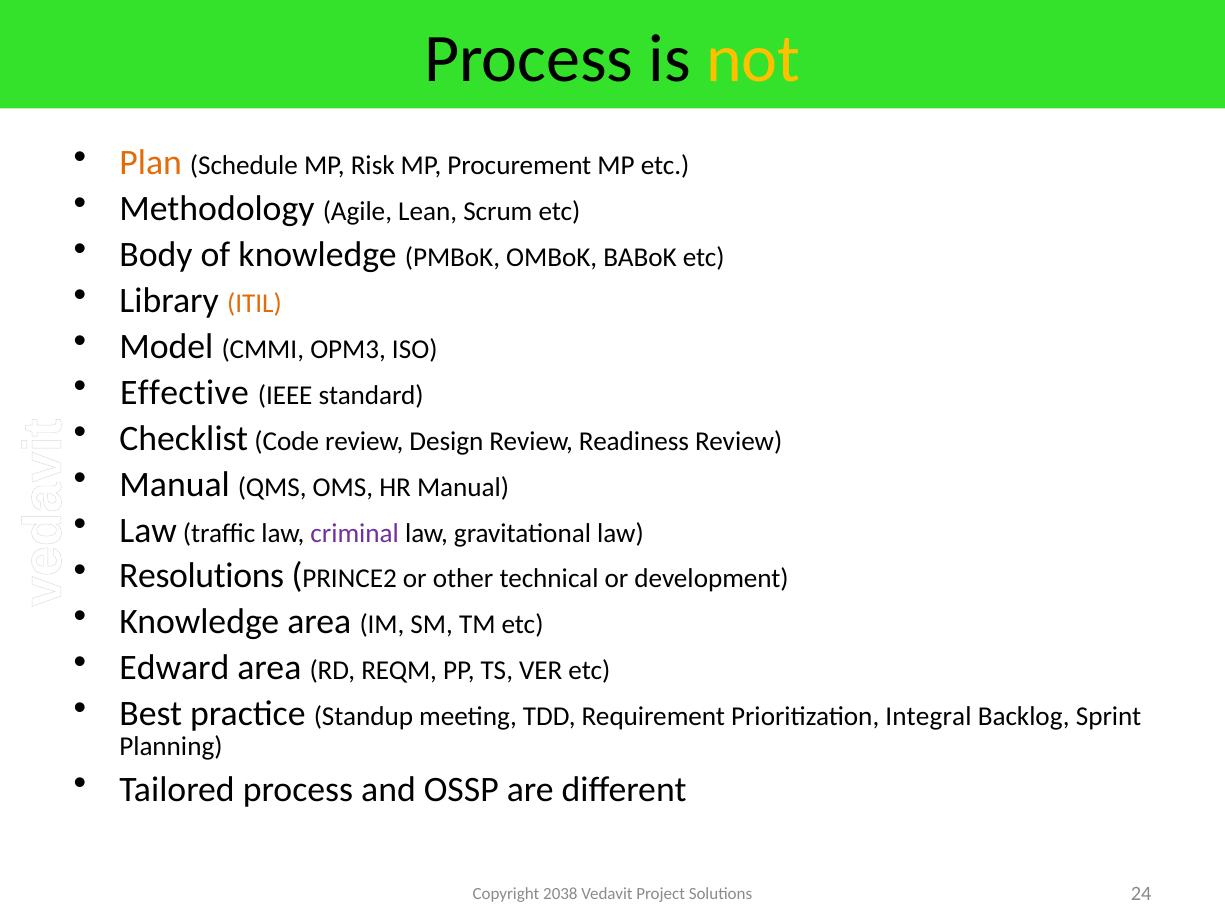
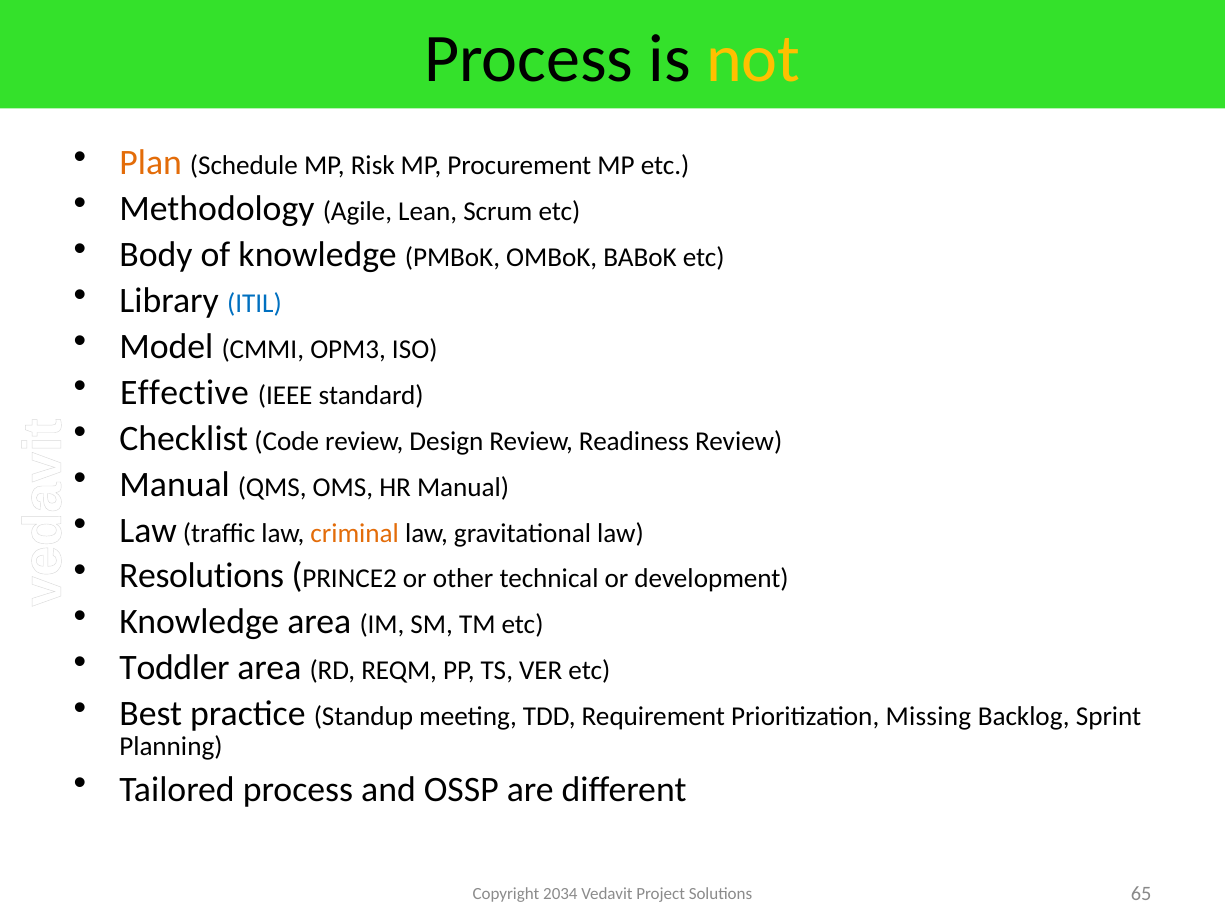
ITIL colour: orange -> blue (254, 303)
criminal colour: purple -> orange (355, 533)
Edward: Edward -> Toddler (175, 668)
Integral: Integral -> Missing (928, 717)
2038: 2038 -> 2034 (560, 894)
24: 24 -> 65 (1141, 894)
